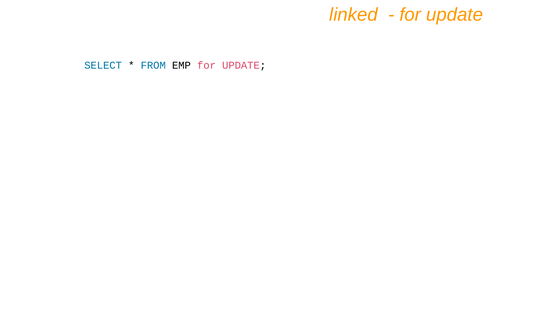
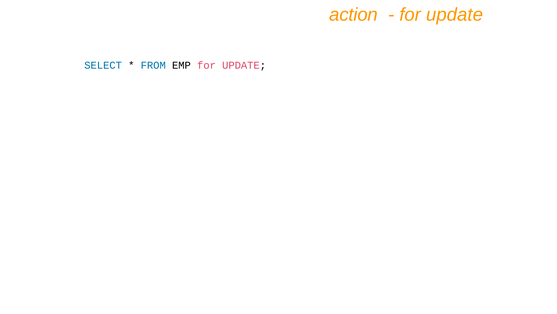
linked: linked -> action (354, 14)
